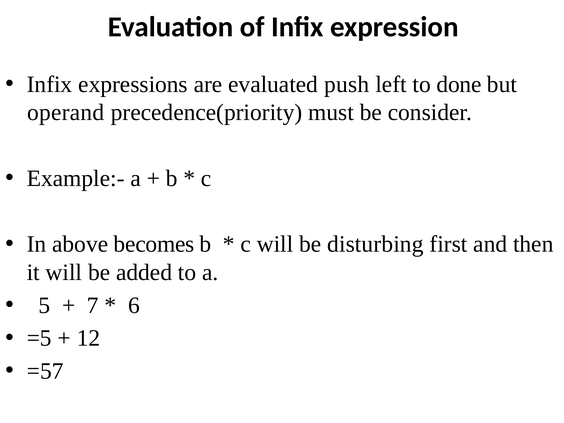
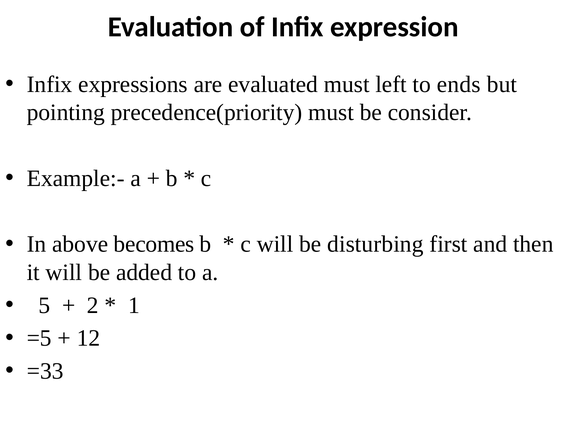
evaluated push: push -> must (347, 84)
done: done -> ends (459, 84)
operand: operand -> pointing (66, 113)
7: 7 -> 2 (93, 305)
6: 6 -> 1 (134, 305)
=57: =57 -> =33 (45, 371)
